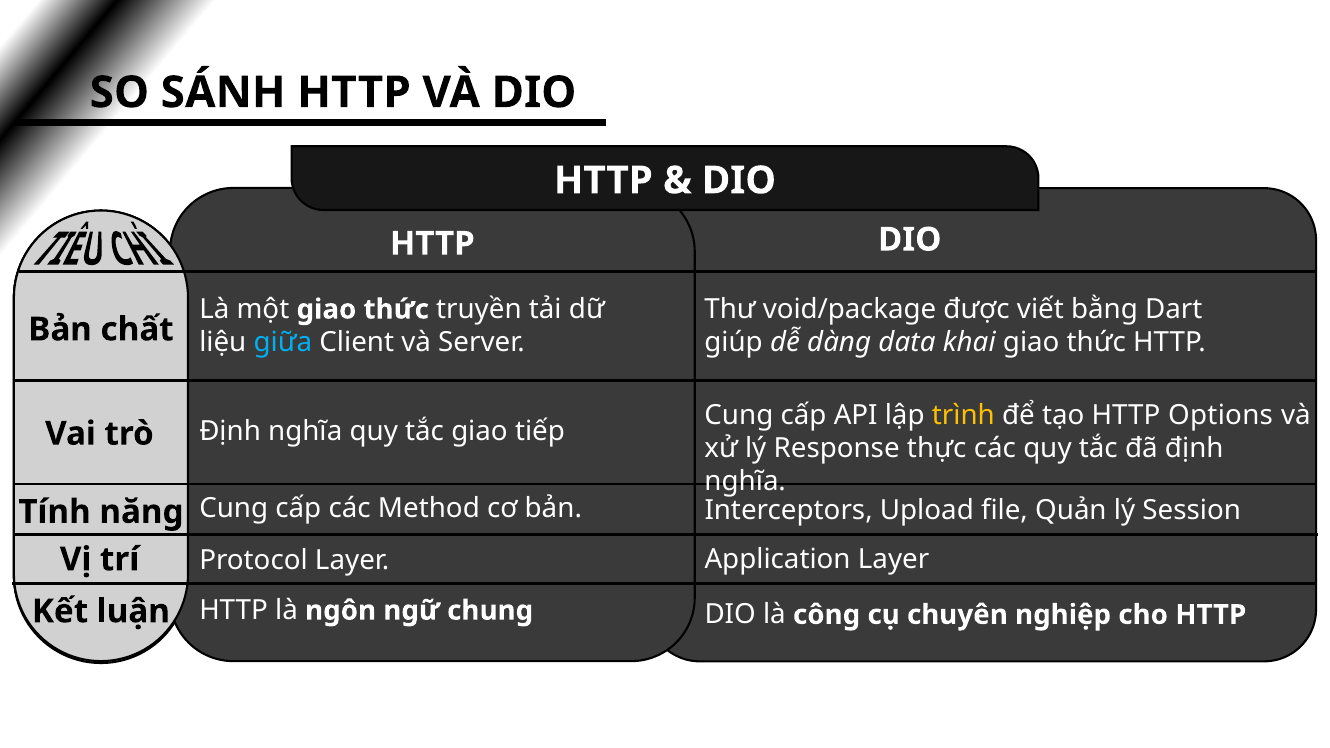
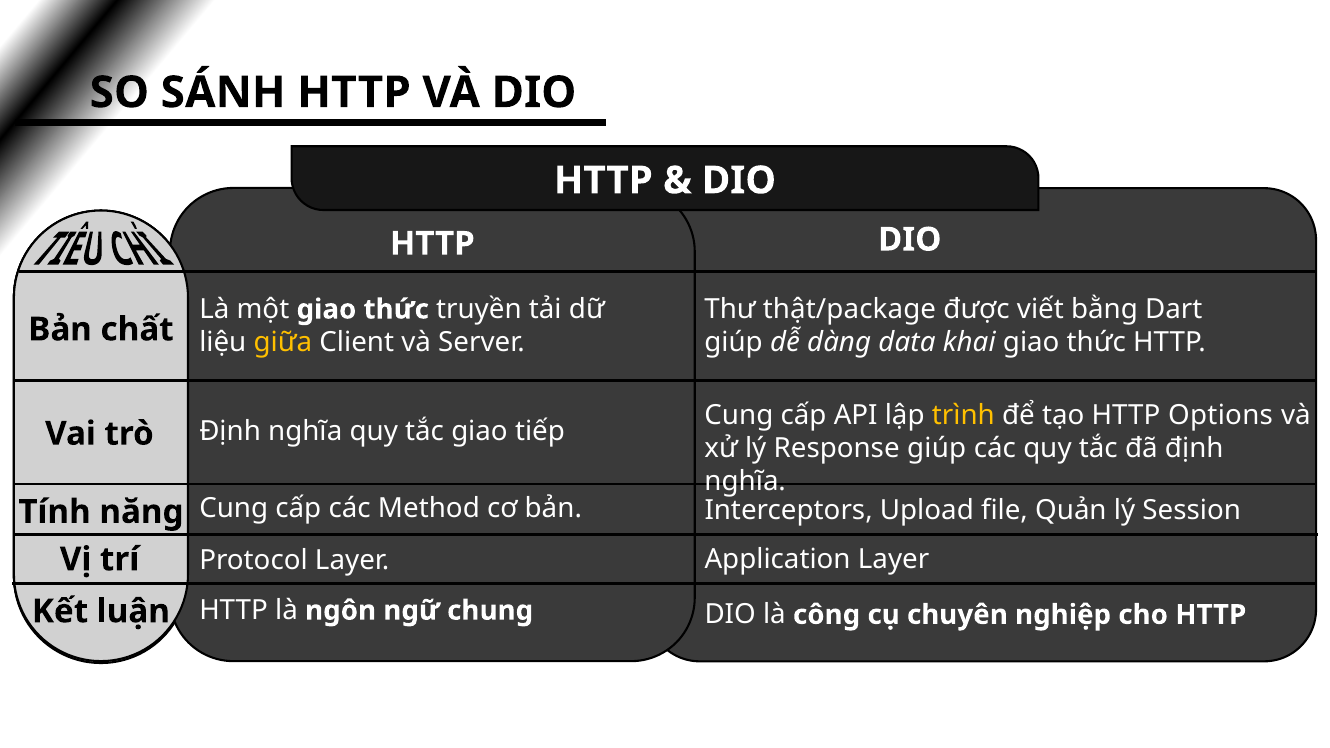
void/package: void/package -> thật/package (849, 309)
giữa colour: light blue -> yellow (283, 343)
Response thực: thực -> giúp (937, 449)
